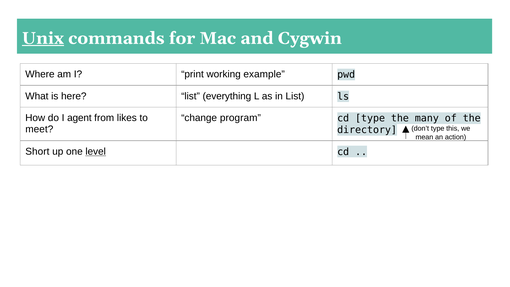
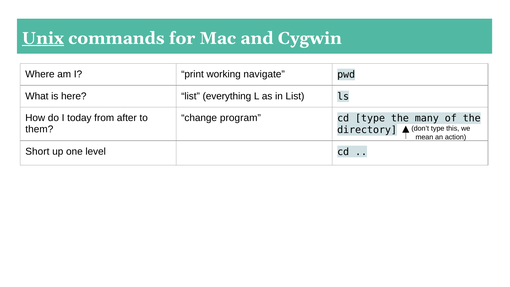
example: example -> navigate (264, 74)
agent: agent -> today (79, 118)
likes: likes -> after (127, 118)
meet: meet -> them (39, 129)
level underline: present -> none (96, 151)
